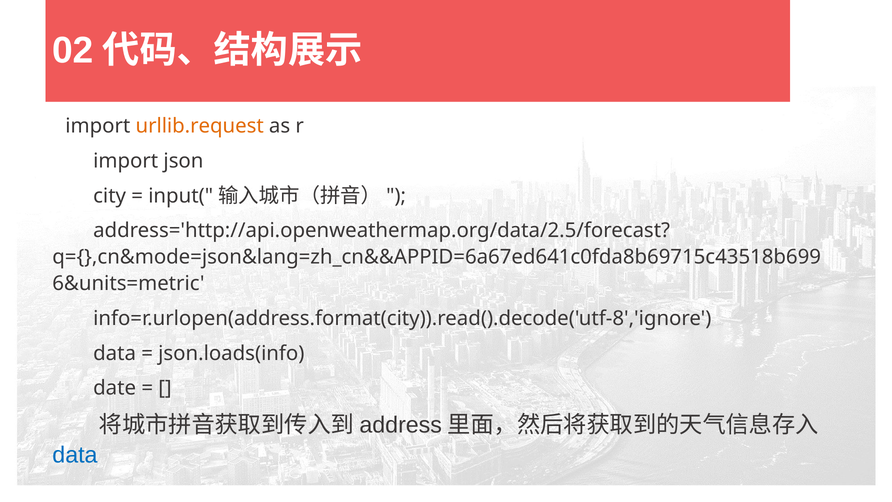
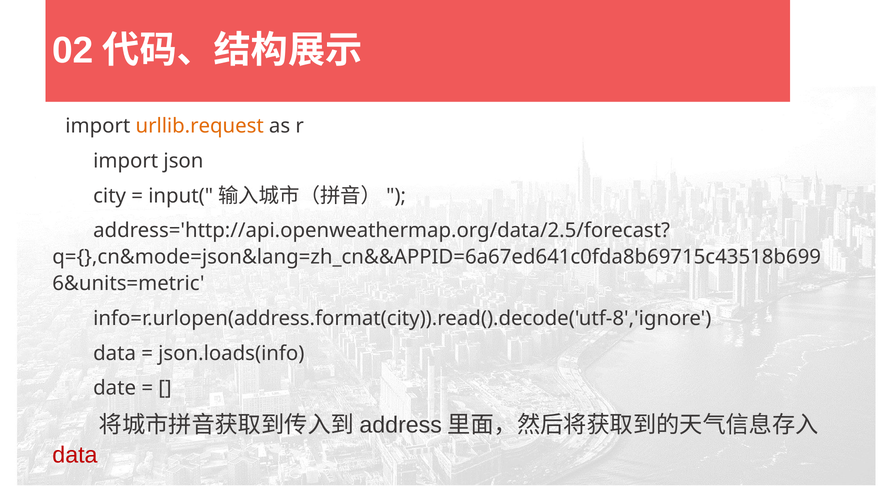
data colour: blue -> red (75, 455)
